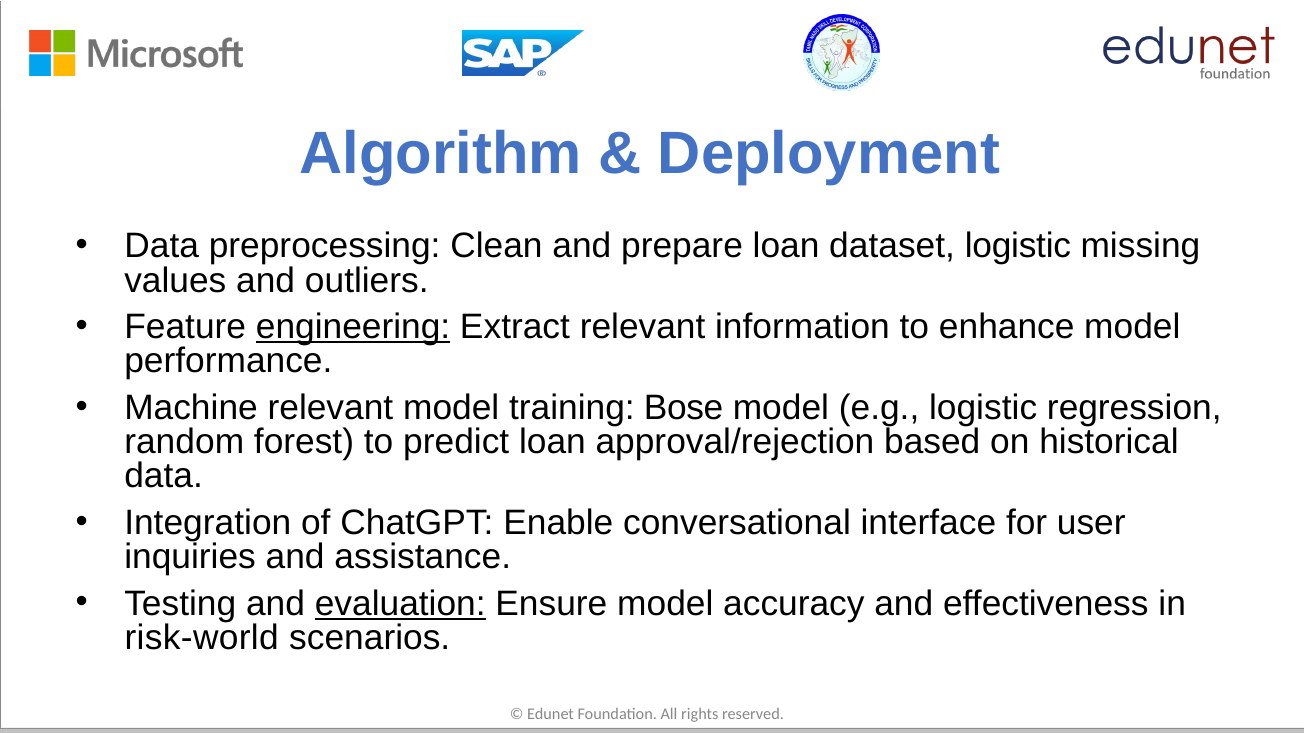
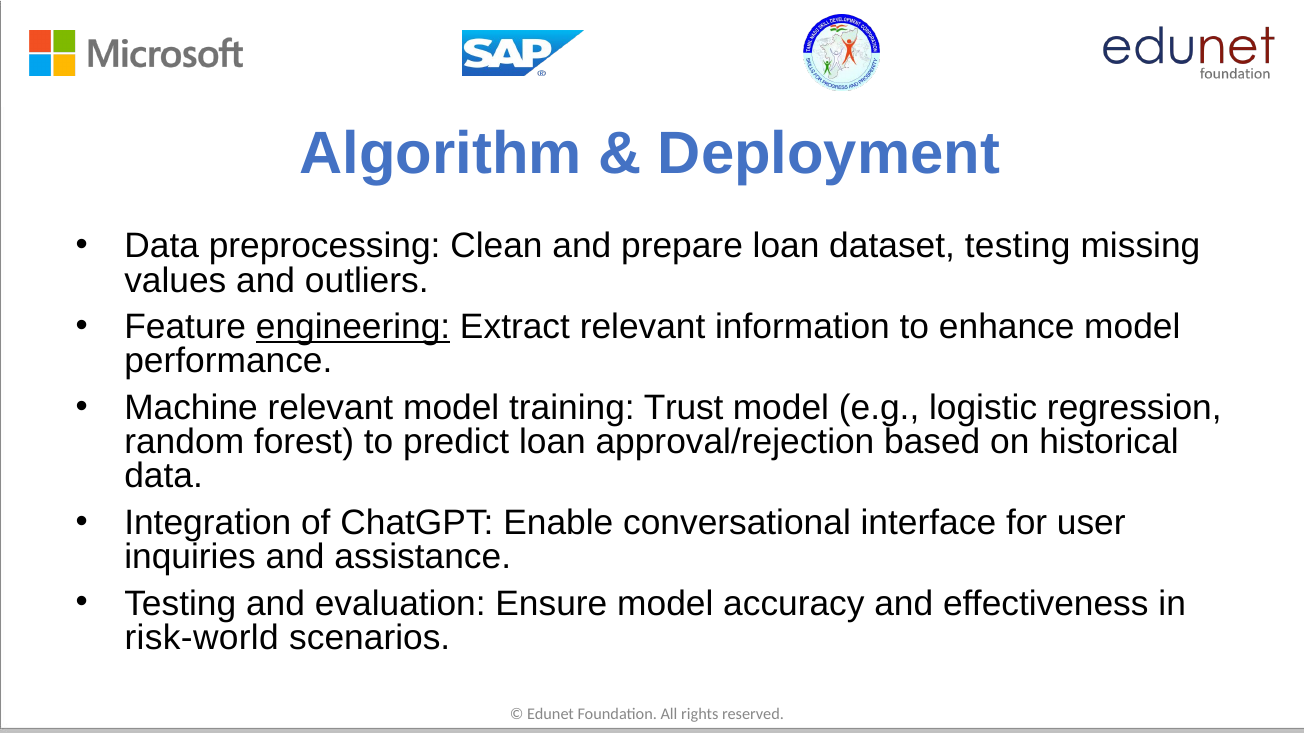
dataset logistic: logistic -> testing (1018, 246)
Bose: Bose -> Trust (684, 408)
evaluation underline: present -> none (400, 604)
